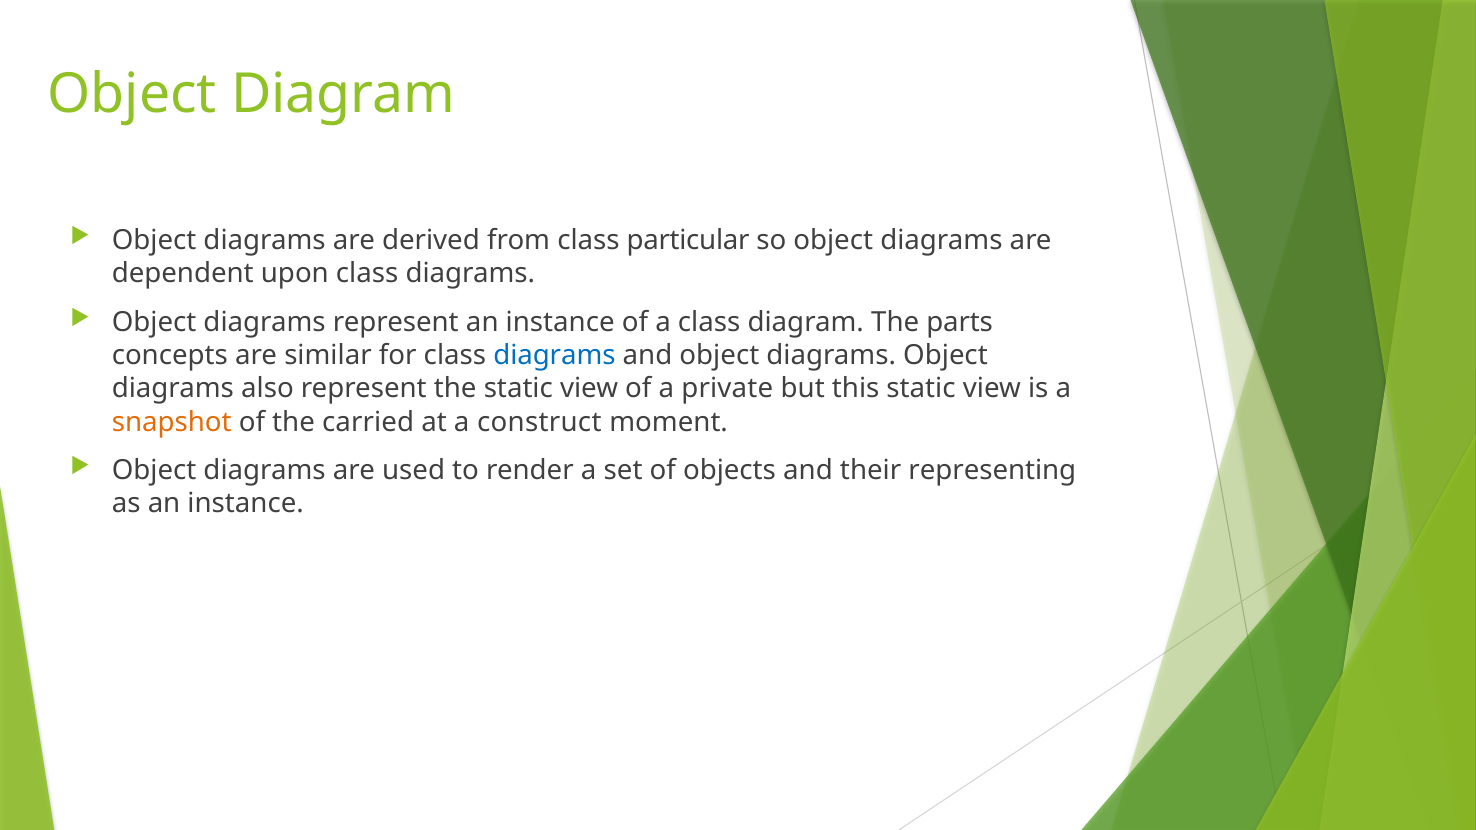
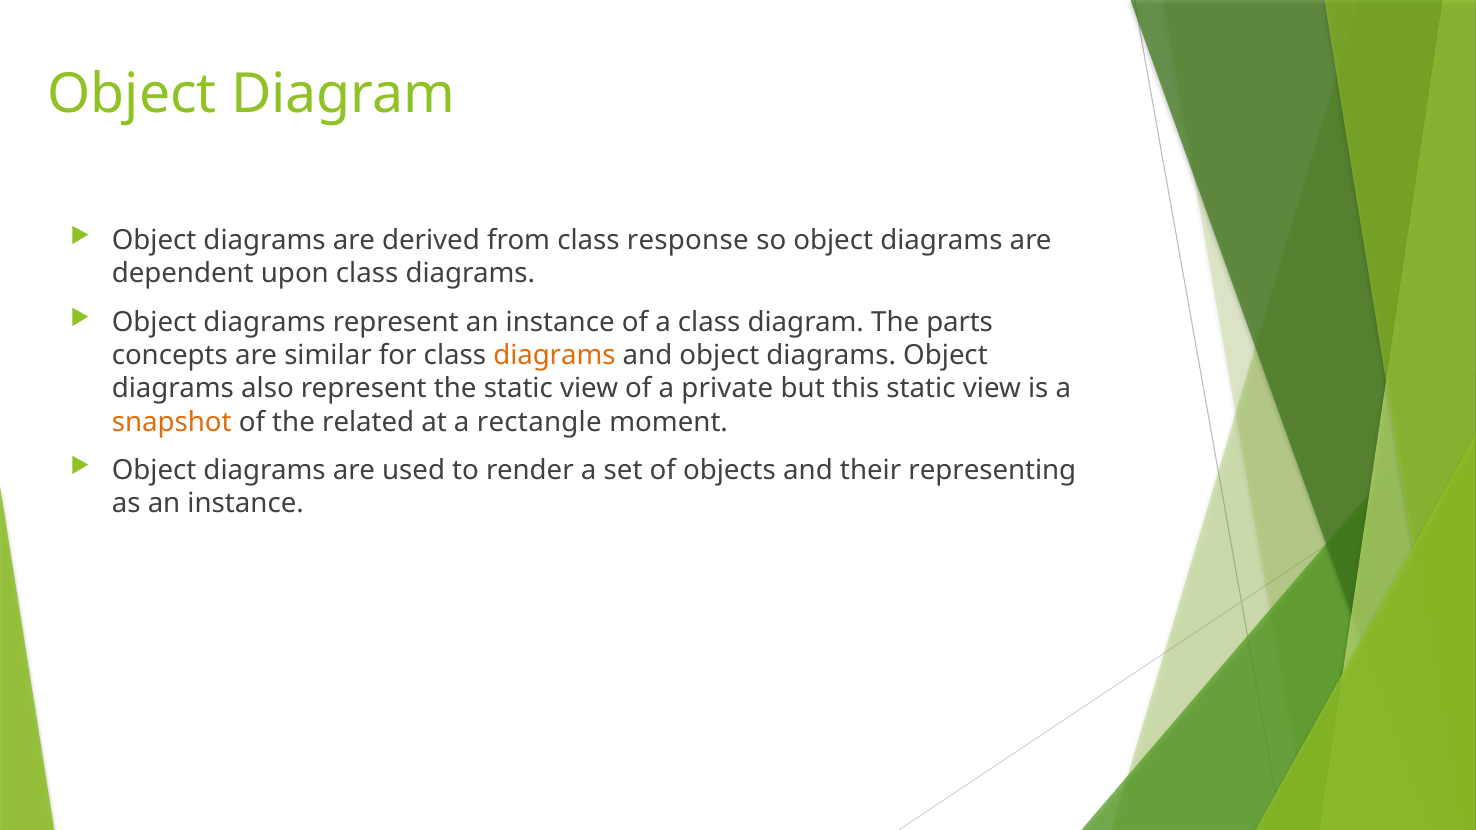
particular: particular -> response (688, 241)
diagrams colour: blue -> orange (554, 356)
carried: carried -> related (368, 422)
construct: construct -> rectangle (539, 422)
